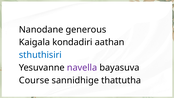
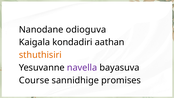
generous: generous -> odioguva (86, 30)
sthuthisiri colour: blue -> orange (40, 55)
thattutha: thattutha -> promises (121, 80)
